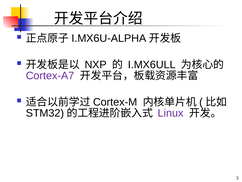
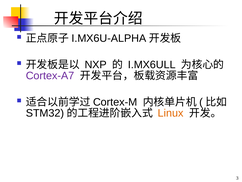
Linux colour: purple -> orange (171, 113)
